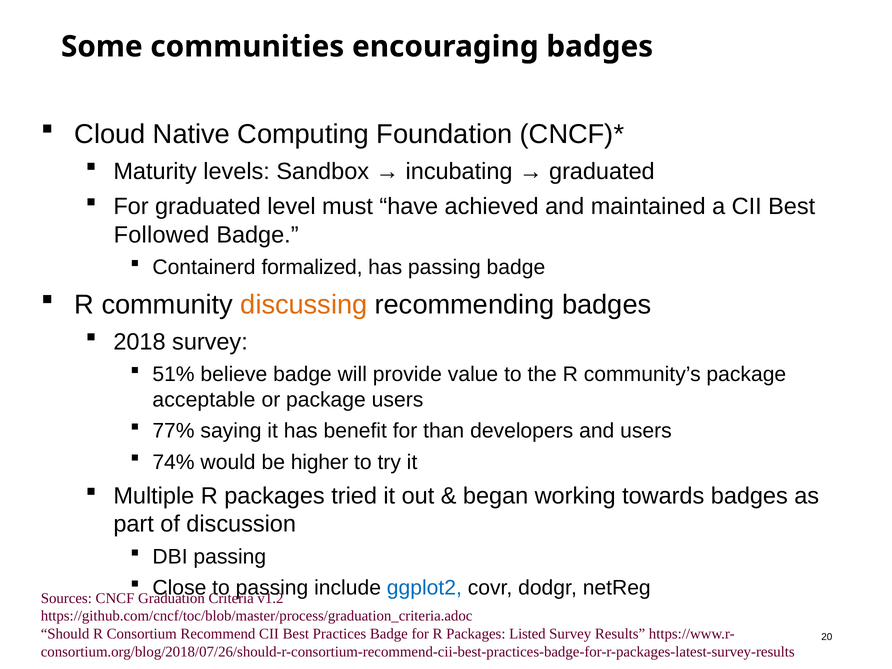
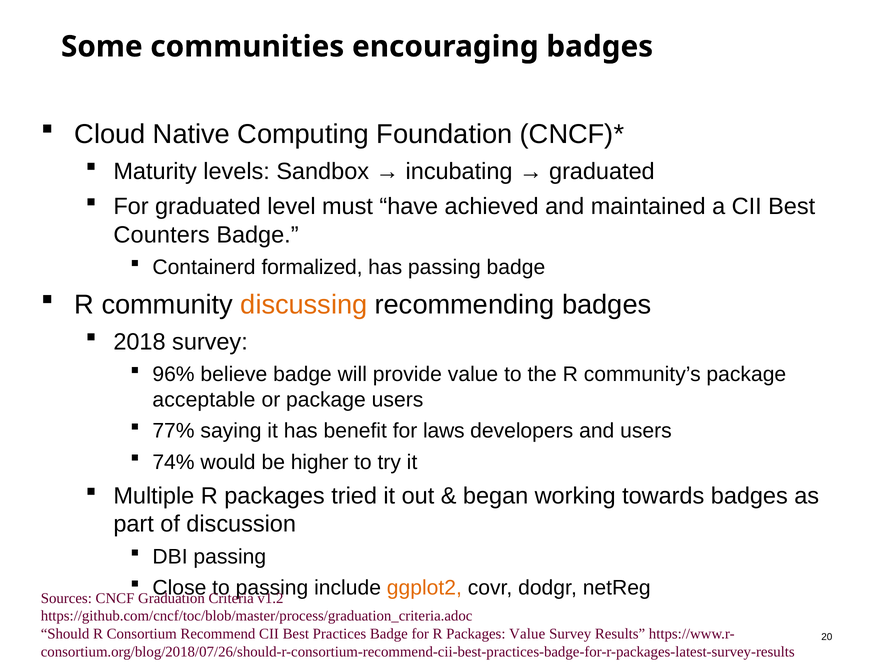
Followed: Followed -> Counters (162, 235)
51%: 51% -> 96% (174, 374)
than: than -> laws (444, 431)
ggplot2 colour: blue -> orange (424, 588)
Packages Listed: Listed -> Value (527, 634)
